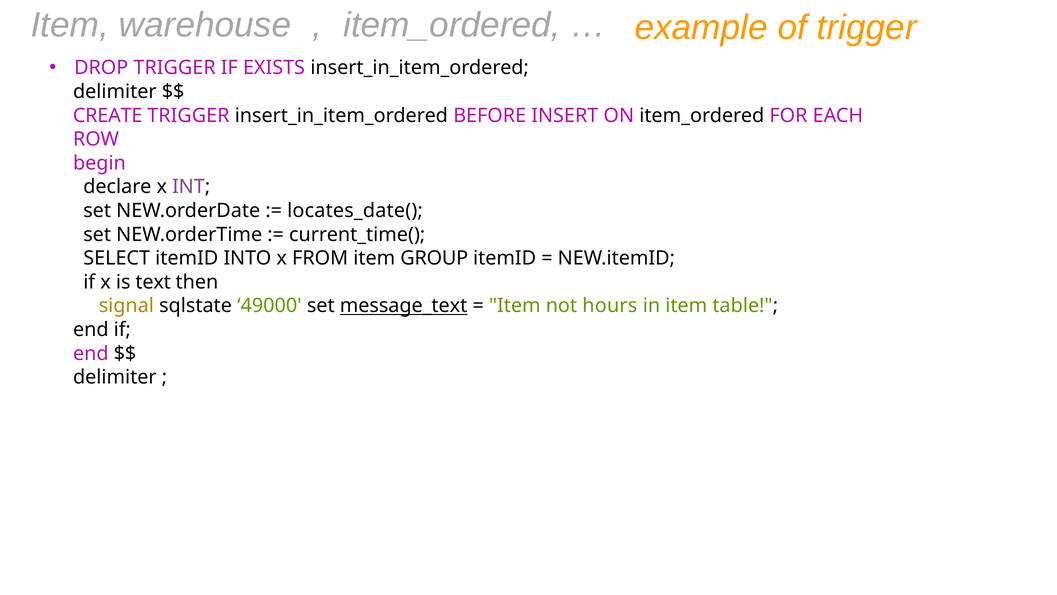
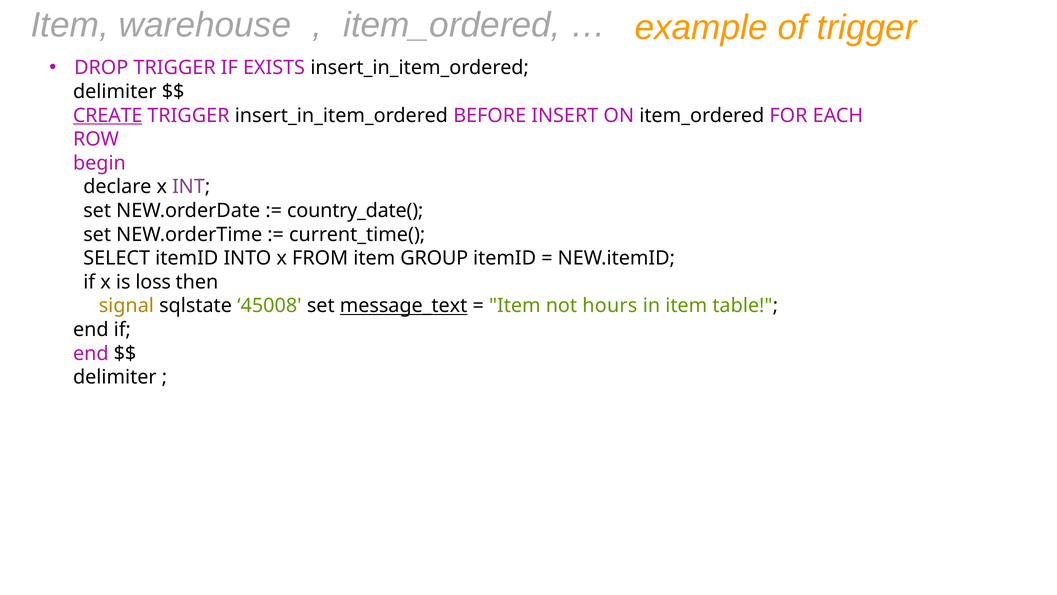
CREATE underline: none -> present (108, 115)
locates_date(: locates_date( -> country_date( (355, 211)
text: text -> loss (153, 282)
49000: 49000 -> 45008 (269, 306)
